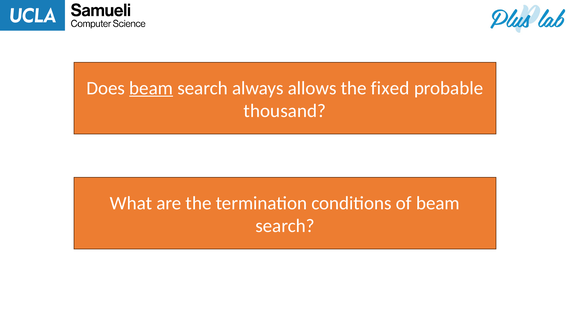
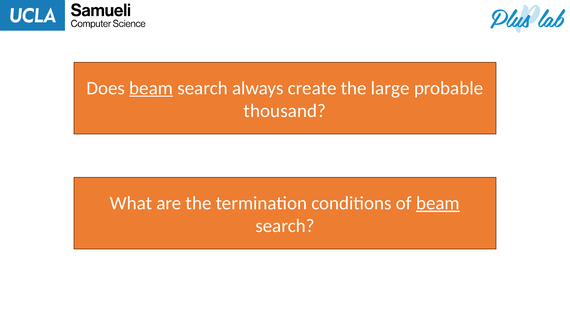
allows: allows -> create (312, 88)
fixed: fixed -> large (390, 88)
beam underline: none -> present (438, 203)
